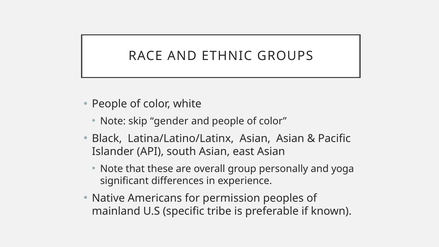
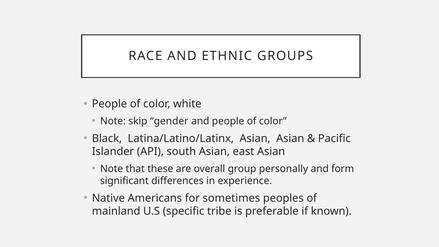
yoga: yoga -> form (343, 169)
permission: permission -> sometimes (231, 198)
